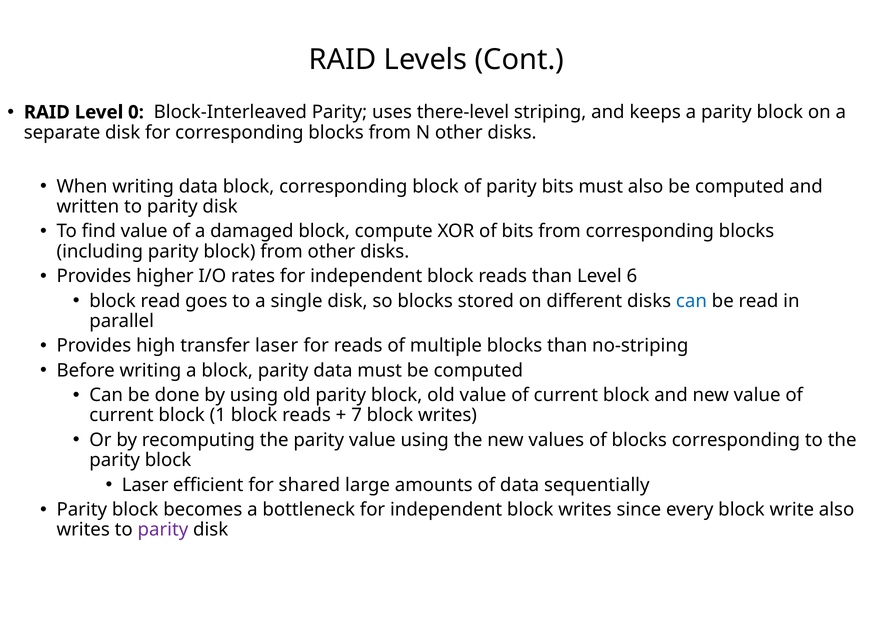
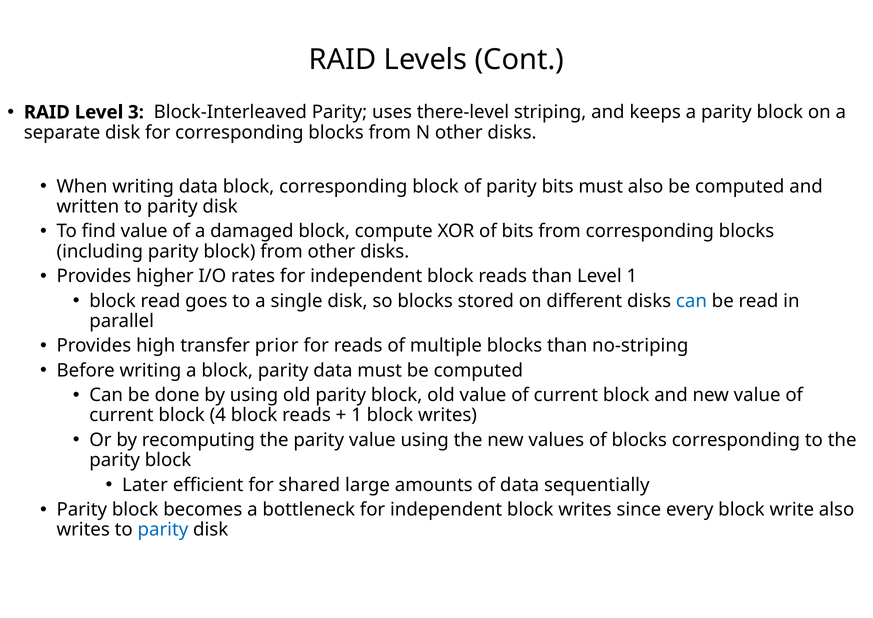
0: 0 -> 3 (136, 112)
Level 6: 6 -> 1 (632, 276)
transfer laser: laser -> prior (277, 346)
1: 1 -> 4 (218, 415)
7: 7 -> 1 (357, 415)
Laser: Laser -> Later (145, 485)
parity colour: purple -> blue (163, 530)
